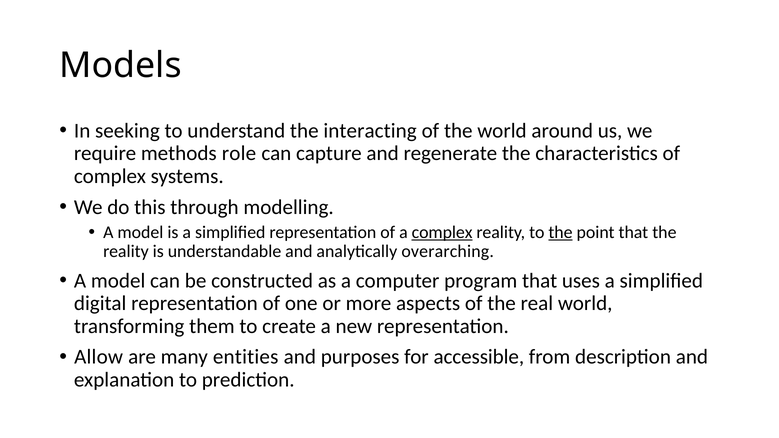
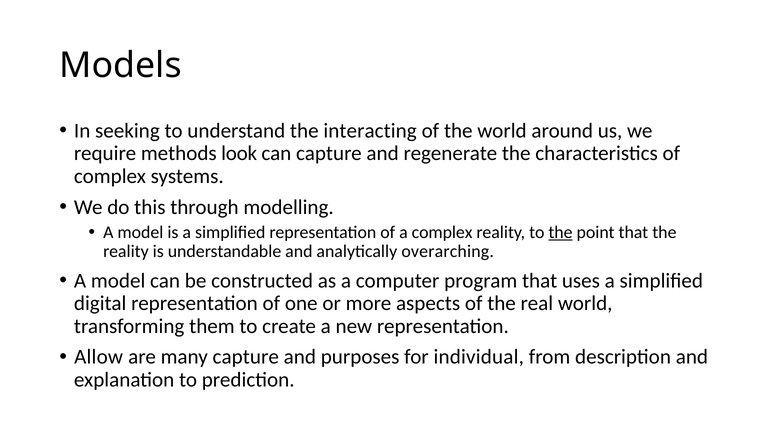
role: role -> look (239, 154)
complex underline: present -> none (442, 232)
many entities: entities -> capture (246, 357)
accessible: accessible -> individual (479, 357)
